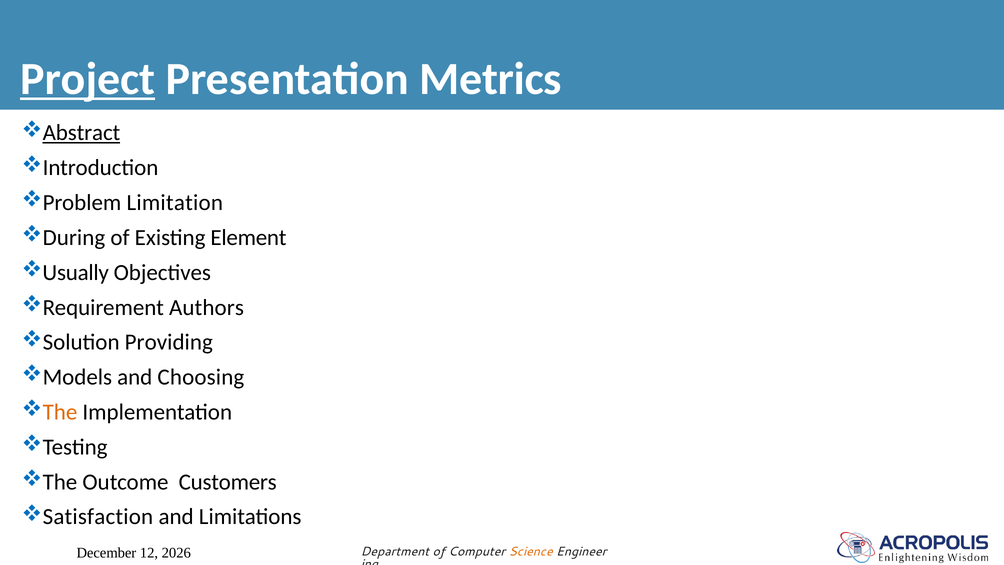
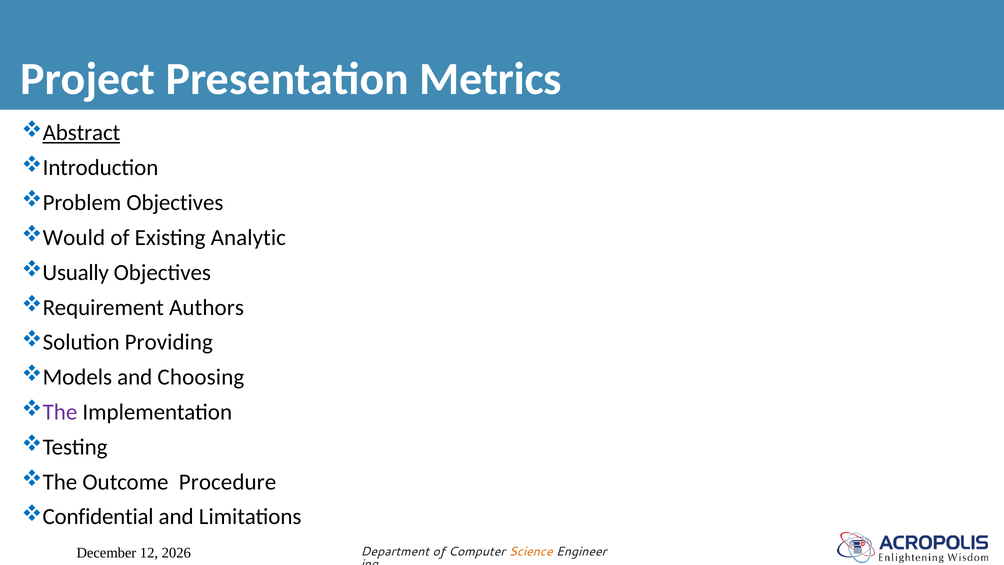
Project underline: present -> none (88, 79)
Problem Limitation: Limitation -> Objectives (175, 203)
During: During -> Would (74, 238)
Element: Element -> Analytic (248, 238)
The colour: orange -> purple (60, 412)
Customers: Customers -> Procedure (228, 482)
Satisfaction: Satisfaction -> Confidential (98, 517)
